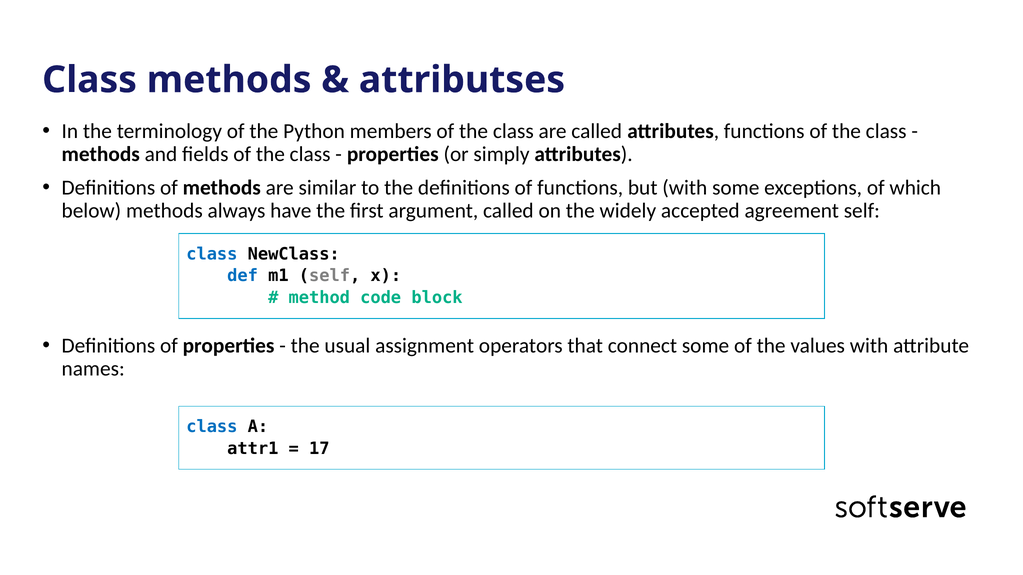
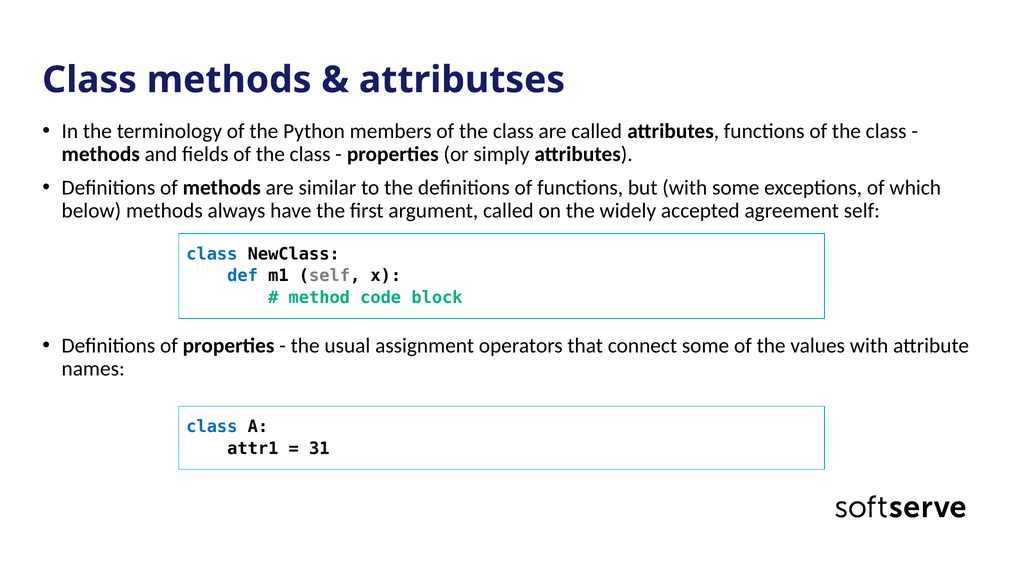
17: 17 -> 31 (319, 449)
